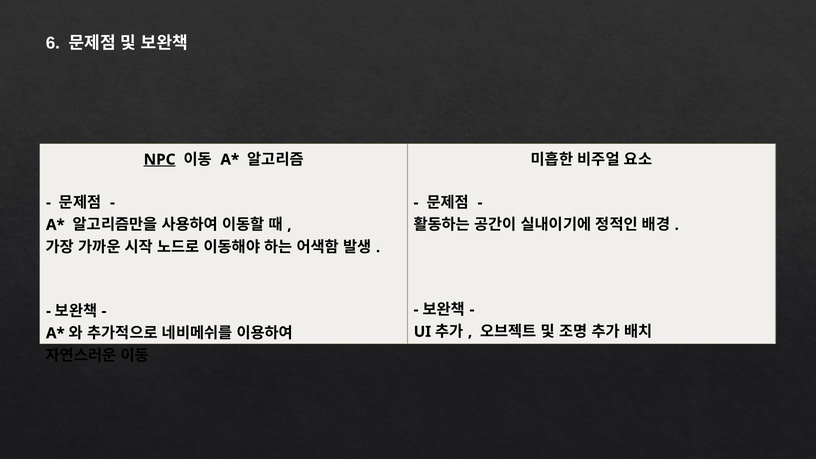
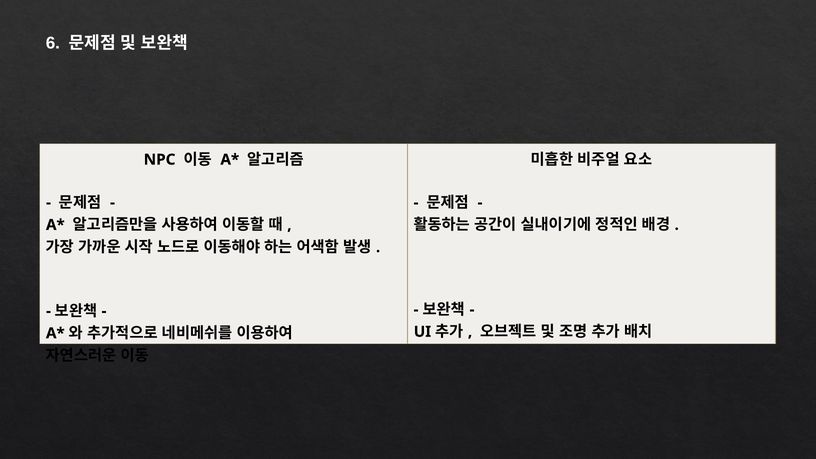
NPC underline: present -> none (160, 160)
